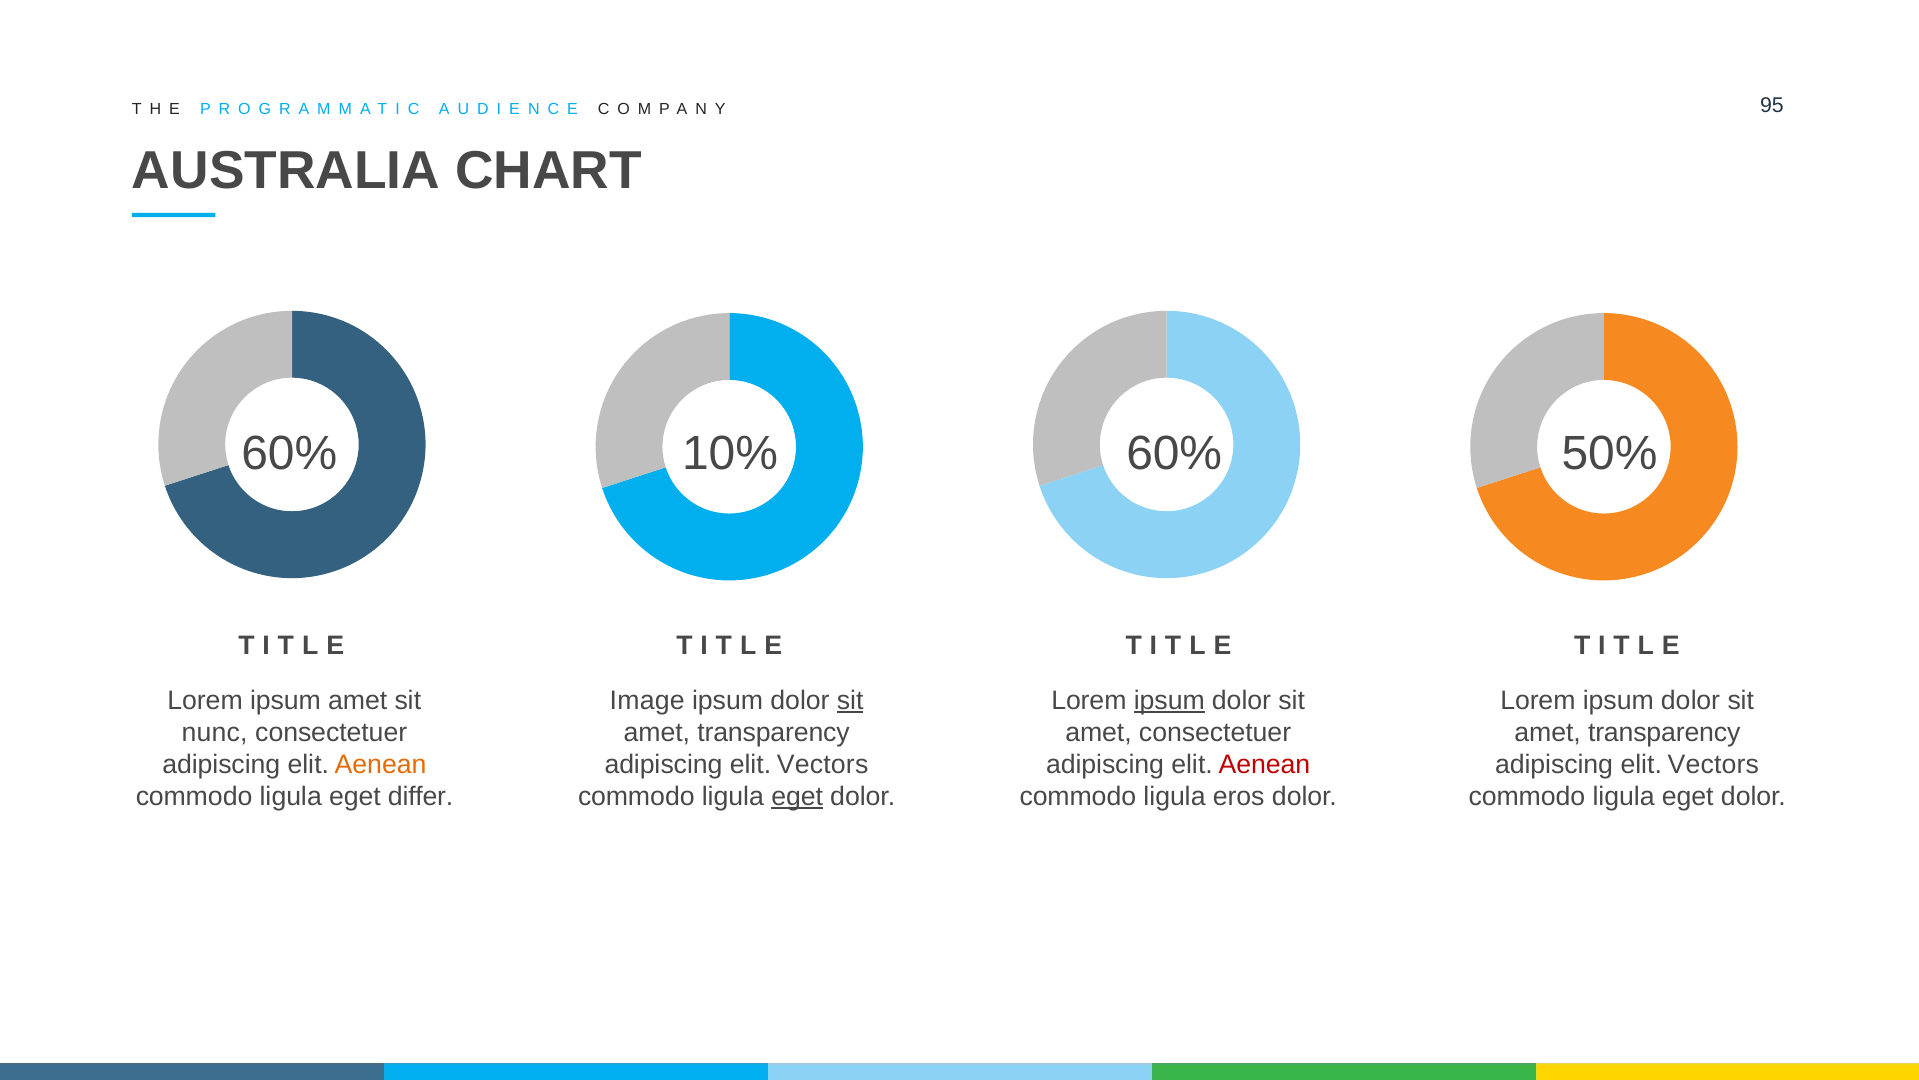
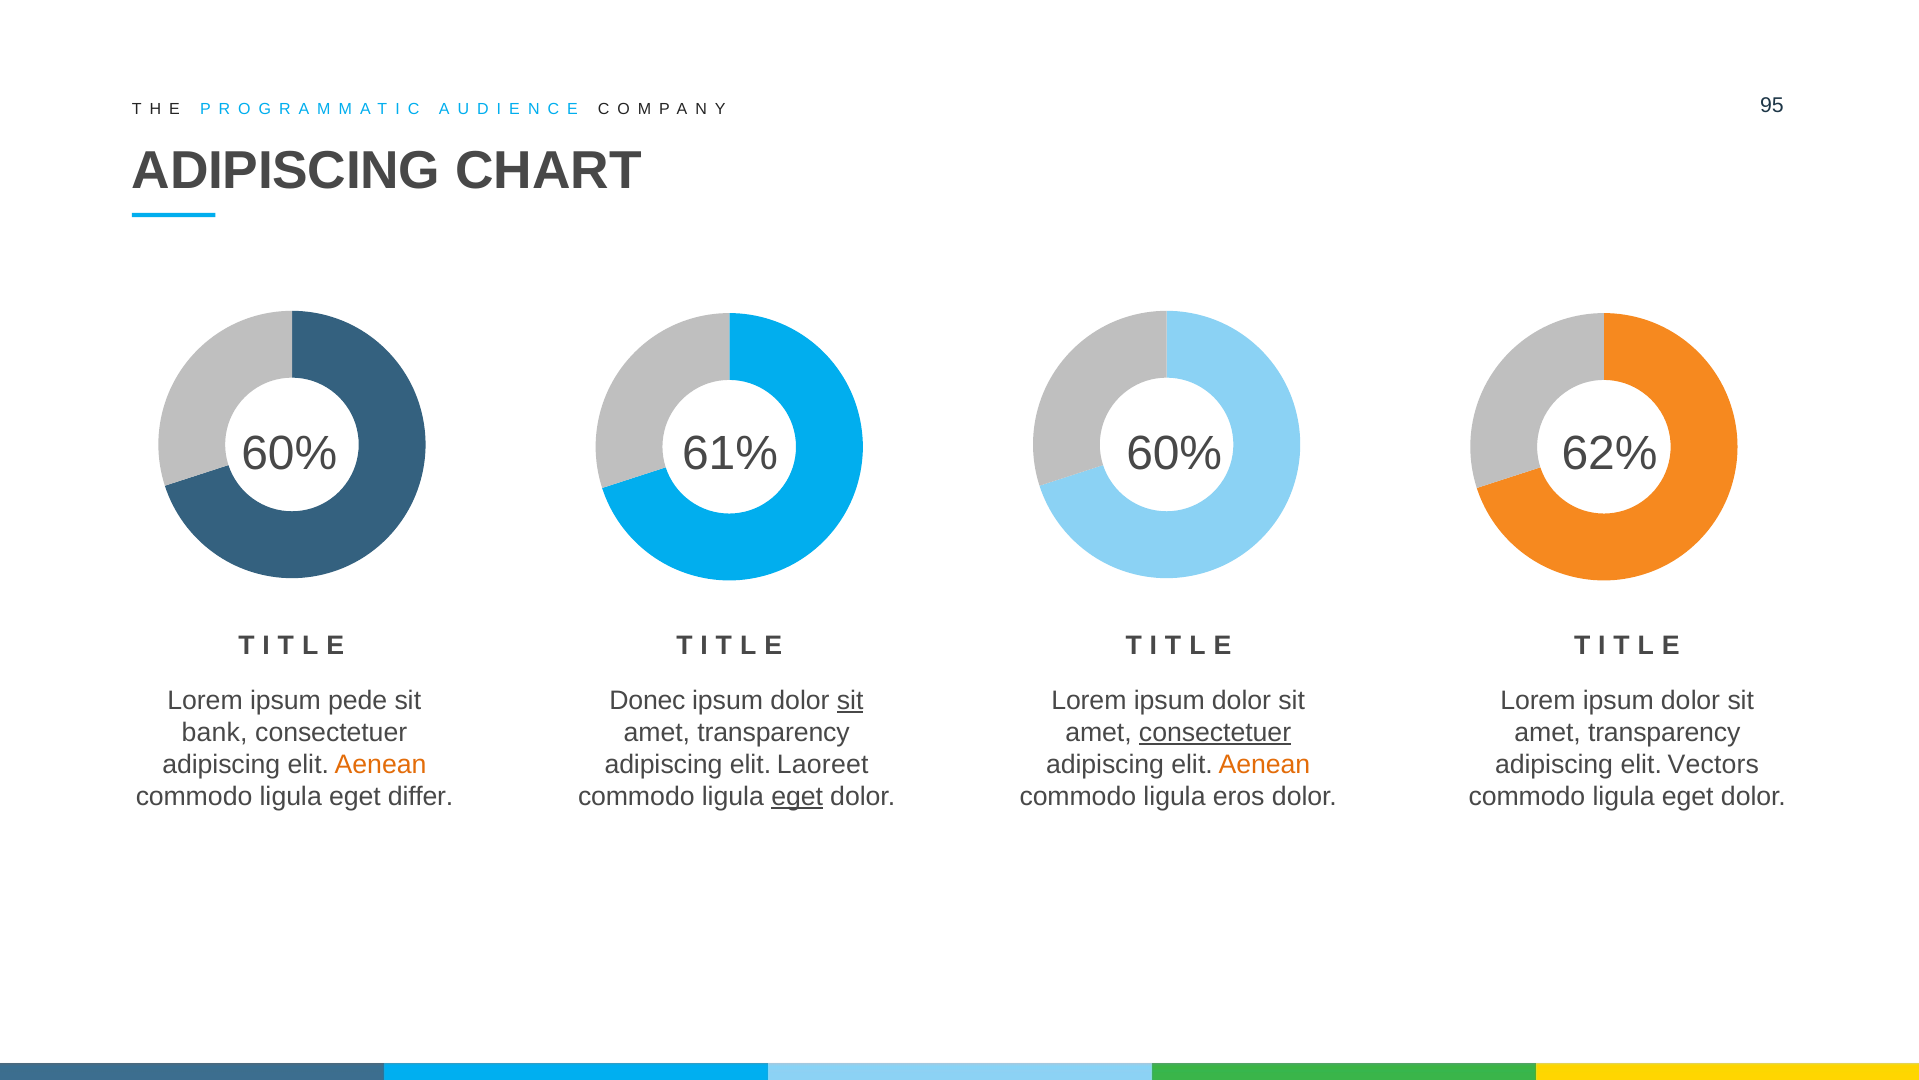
AUSTRALIA: AUSTRALIA -> ADIPISCING (286, 171)
10%: 10% -> 61% (730, 454)
50%: 50% -> 62% (1610, 454)
ipsum amet: amet -> pede (358, 700)
Image: Image -> Donec (648, 700)
ipsum underline: present -> none (1169, 700)
nunc: nunc -> bank (215, 732)
consectetuer underline: none -> present (1215, 732)
Vectors: Vectors -> Laoreet (823, 764)
Aenean colour: red -> orange (1264, 764)
